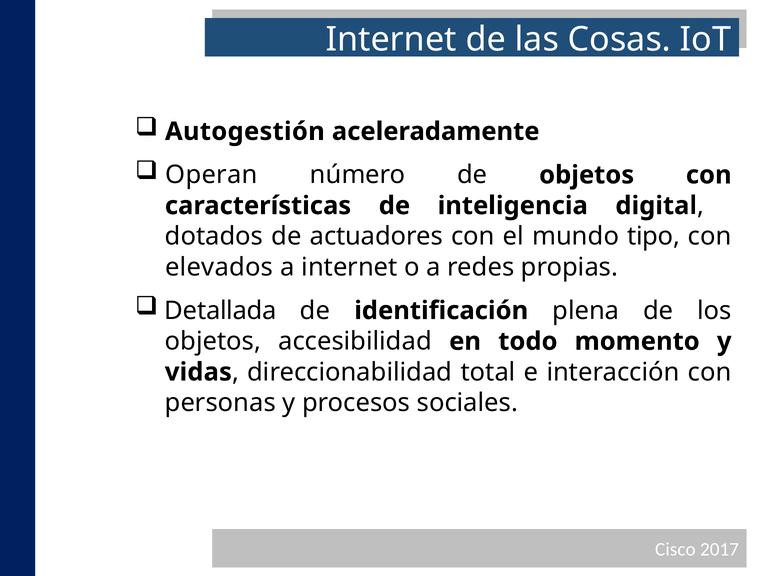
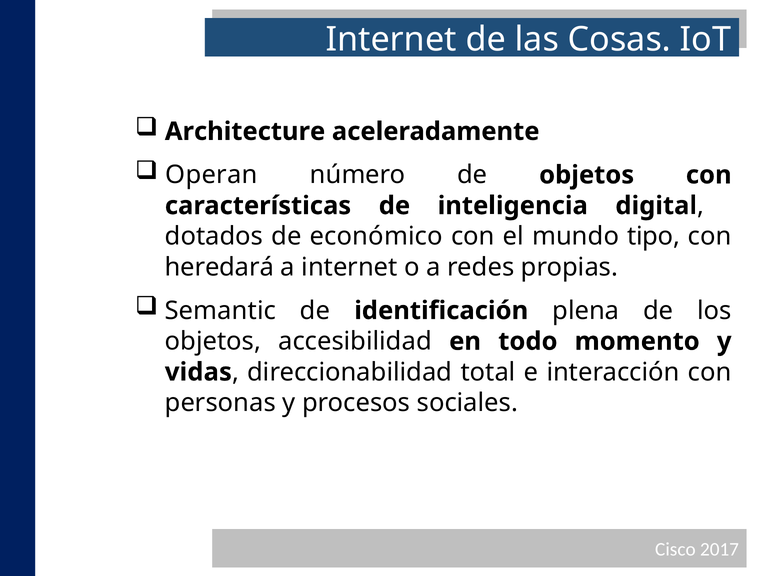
Autogestión: Autogestión -> Architecture (245, 131)
actuadores: actuadores -> económico (376, 236)
elevados: elevados -> heredará (219, 267)
Detallada: Detallada -> Semantic (220, 311)
